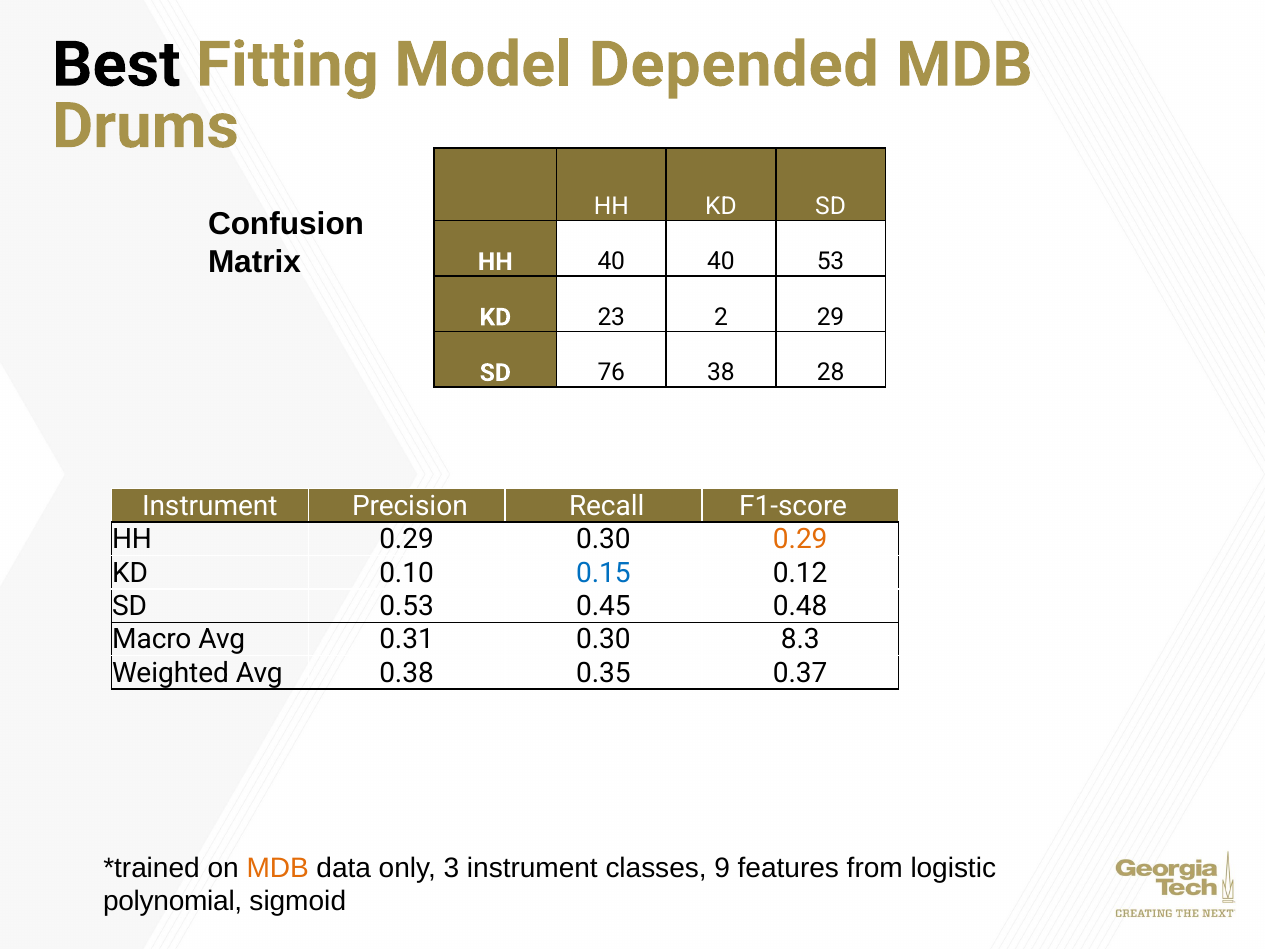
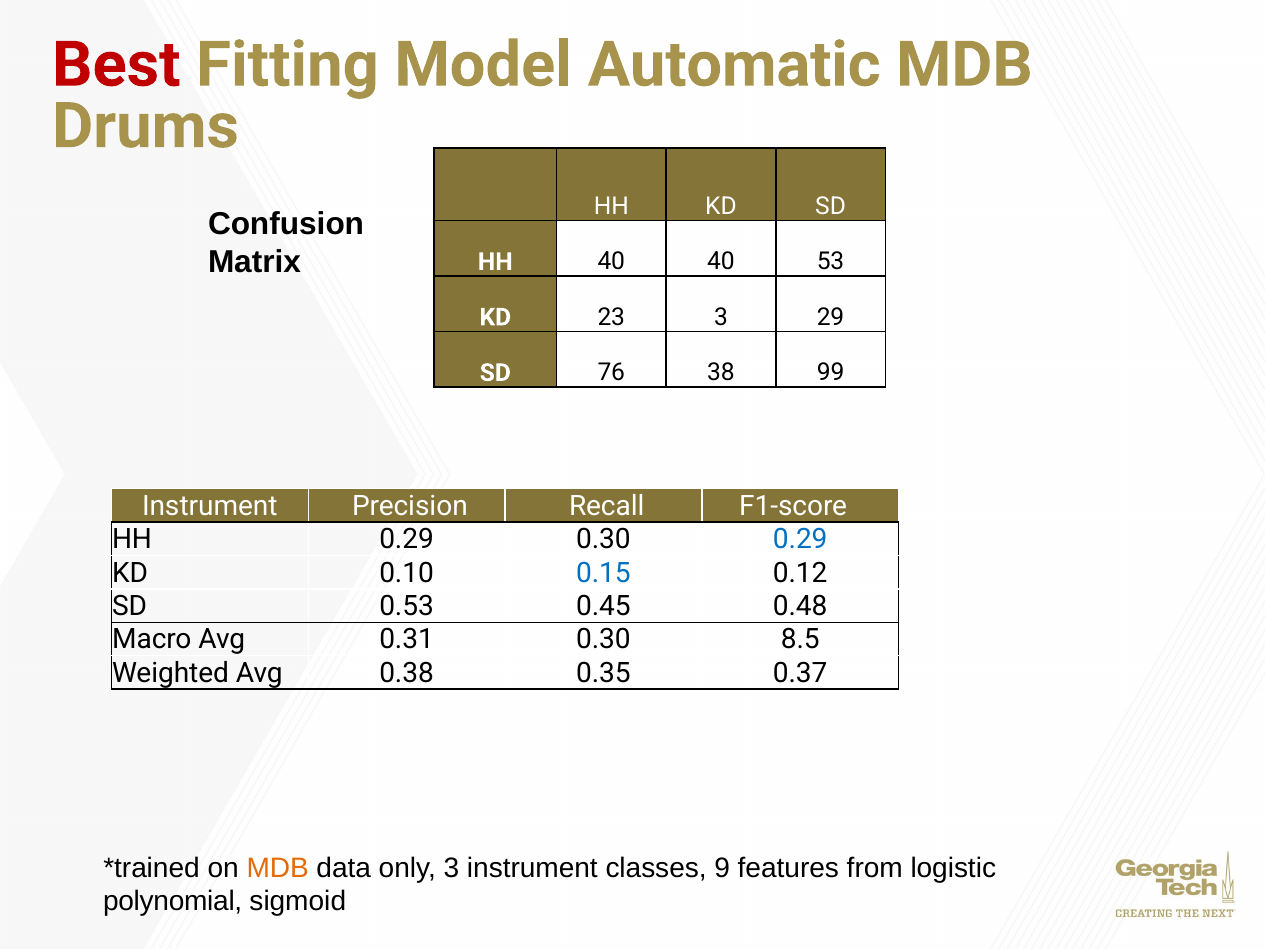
Best colour: black -> red (116, 65)
Depended: Depended -> Automatic (734, 65)
23 2: 2 -> 3 (721, 317)
28: 28 -> 99 (831, 373)
0.29 colour: orange -> blue (800, 539)
8.3: 8.3 -> 8.5 (800, 639)
